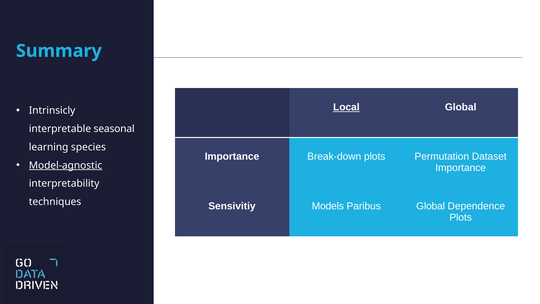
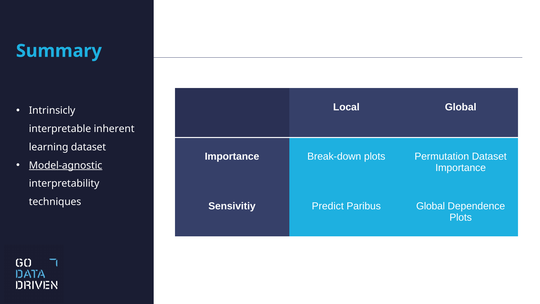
Local underline: present -> none (346, 107)
seasonal: seasonal -> inherent (114, 129)
learning species: species -> dataset (89, 147)
Models: Models -> Predict (328, 206)
